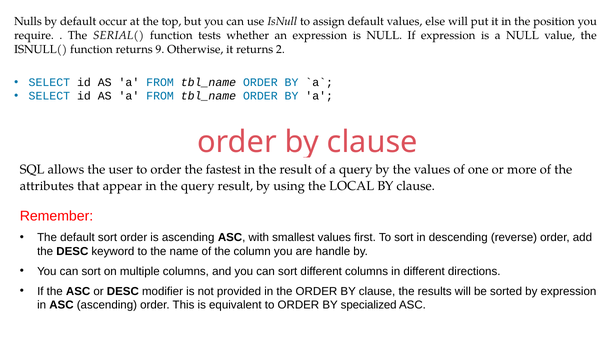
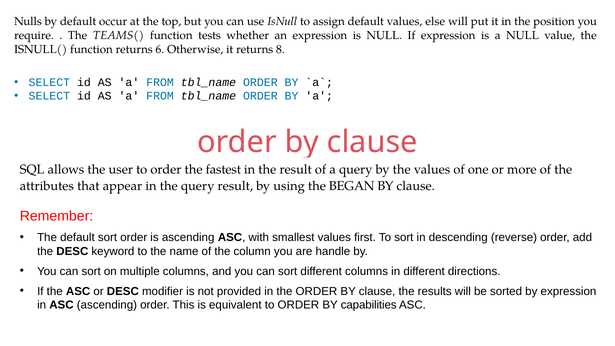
SERIAL(: SERIAL( -> TEAMS( (119, 35)
9: 9 -> 6 (160, 49)
2: 2 -> 8 (280, 49)
LOCAL: LOCAL -> BEGAN (352, 186)
specialized: specialized -> capabilities (369, 305)
